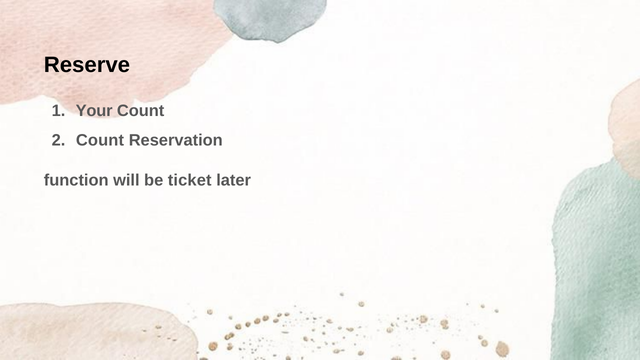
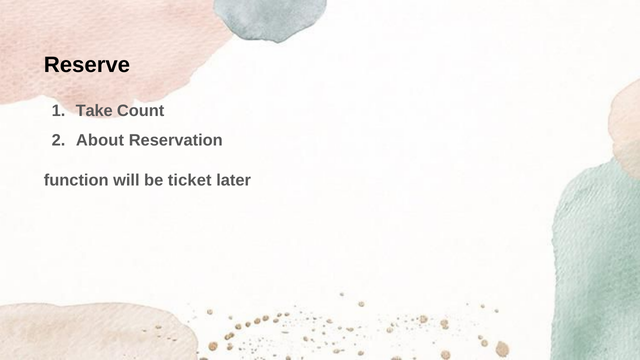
Your: Your -> Take (94, 111)
Count: Count -> About (100, 140)
